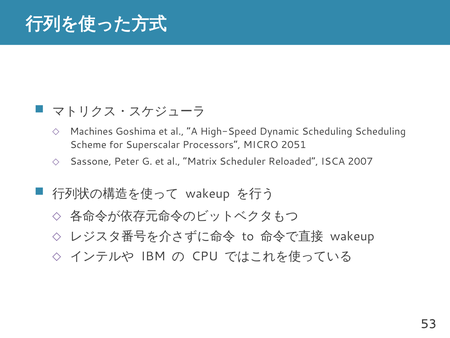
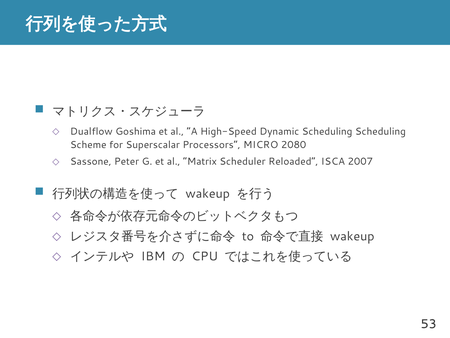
Machines: Machines -> Dualflow (91, 131)
2051: 2051 -> 2080 (294, 144)
